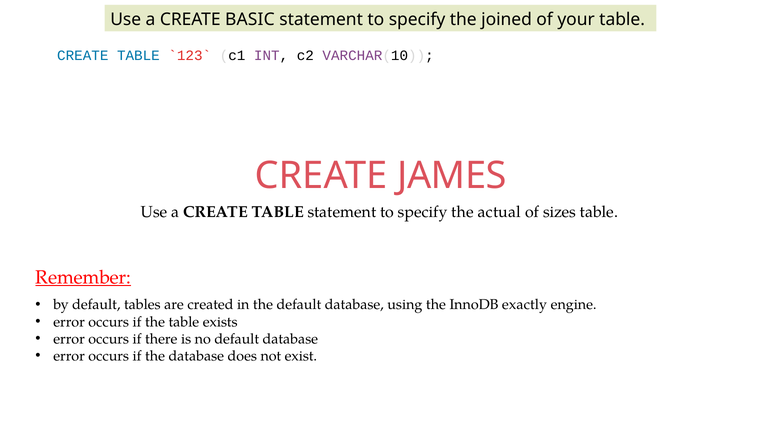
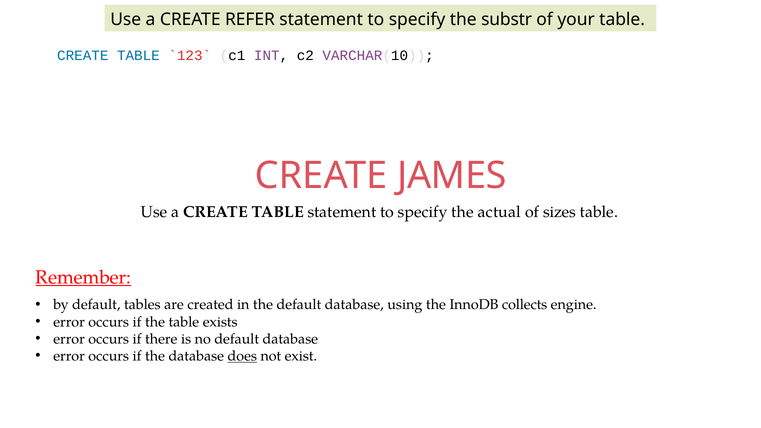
BASIC: BASIC -> REFER (250, 19)
joined: joined -> substr (507, 19)
exactly: exactly -> collects (525, 305)
does underline: none -> present (242, 356)
